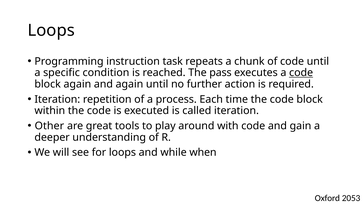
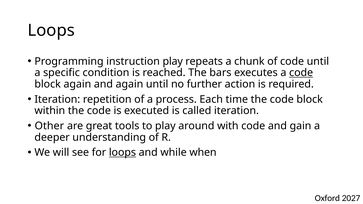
instruction task: task -> play (173, 61)
pass: pass -> bars (220, 73)
loops underline: none -> present (122, 153)
2053: 2053 -> 2027 (351, 198)
